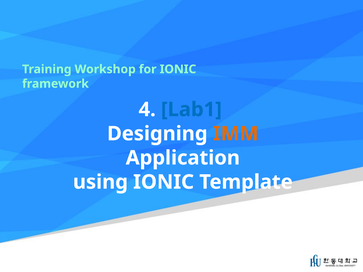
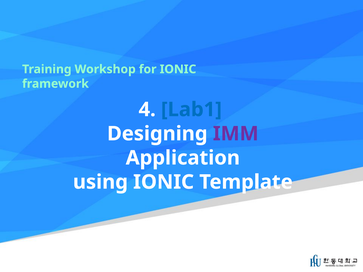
IMM colour: orange -> purple (236, 134)
